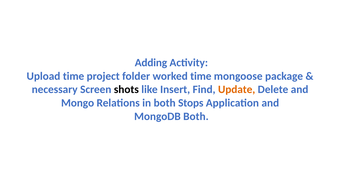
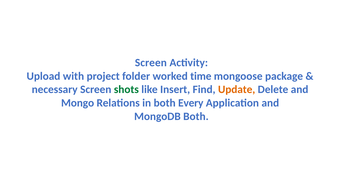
Adding: Adding -> Screen (151, 63)
Upload time: time -> with (73, 76)
shots colour: black -> green (126, 90)
Stops: Stops -> Every (191, 103)
